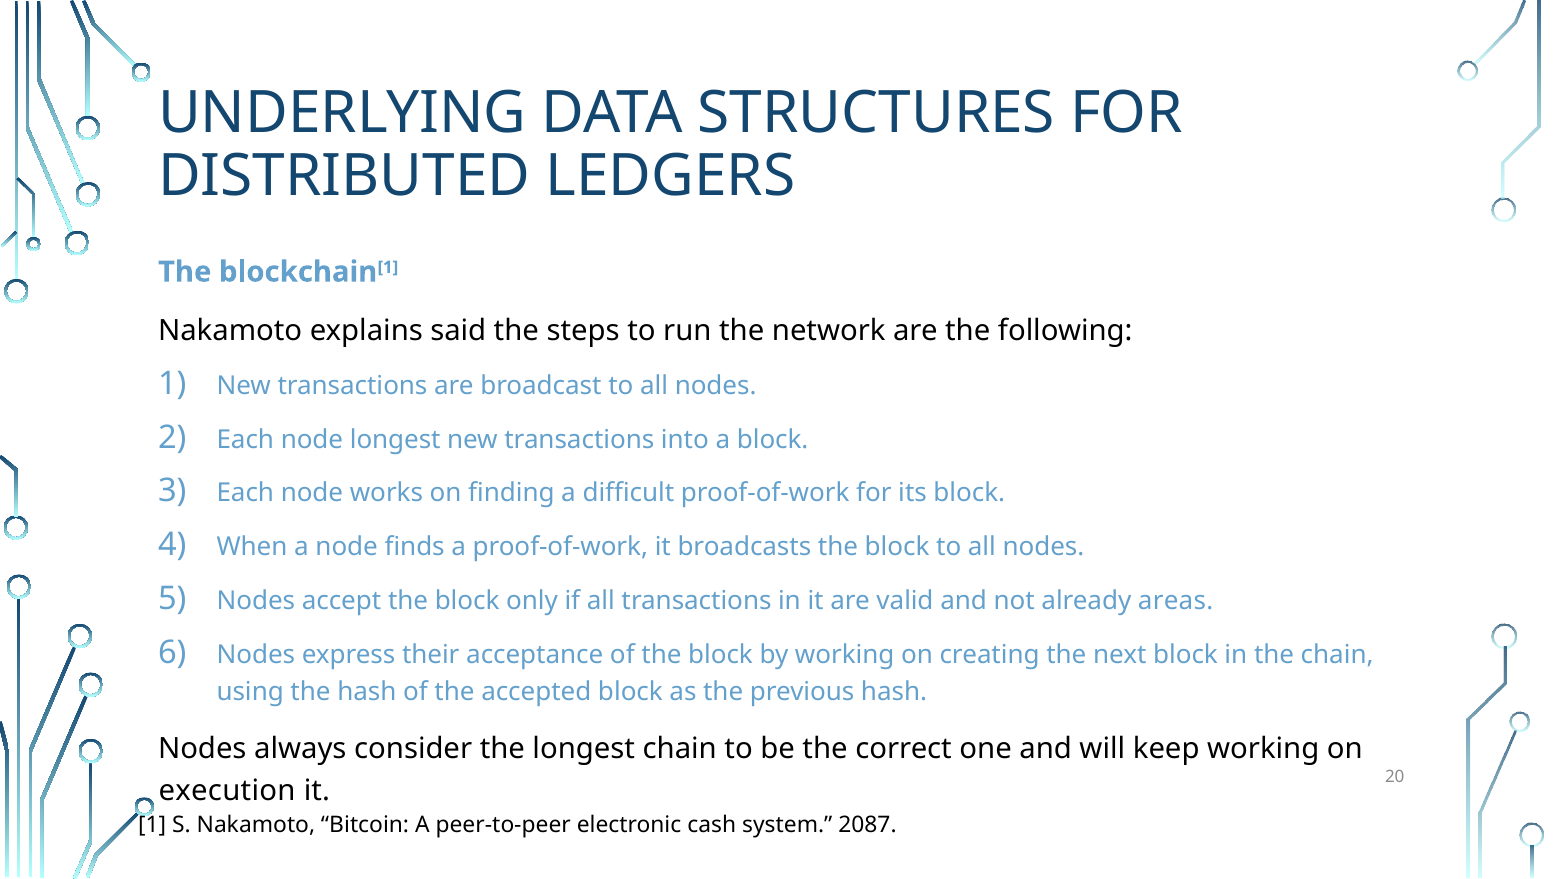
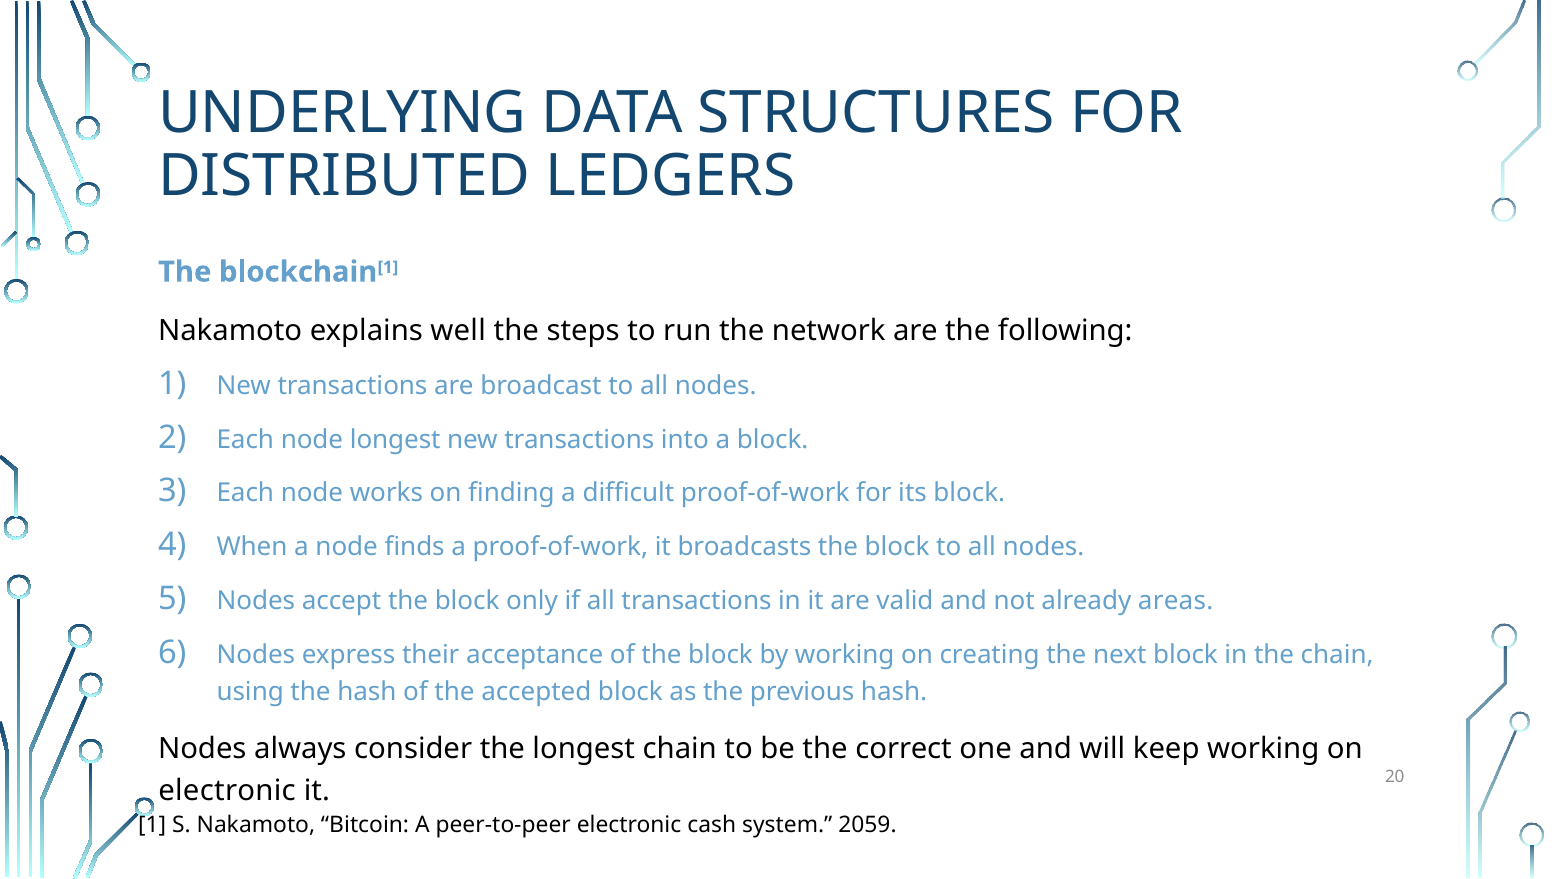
said: said -> well (458, 330)
execution: execution -> electronic (227, 791)
2087: 2087 -> 2059 (867, 825)
